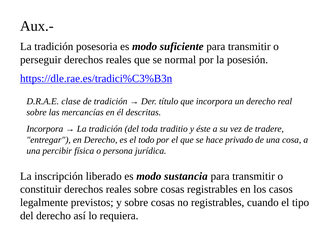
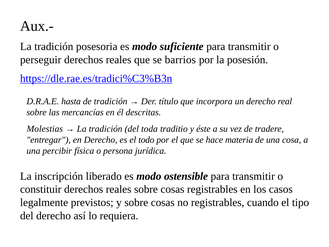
normal: normal -> barrios (180, 60)
clase: clase -> hasta (71, 101)
Incorpora: Incorpora -> Molestias (45, 129)
privado: privado -> materia (239, 140)
sustancia: sustancia -> ostensible (186, 176)
